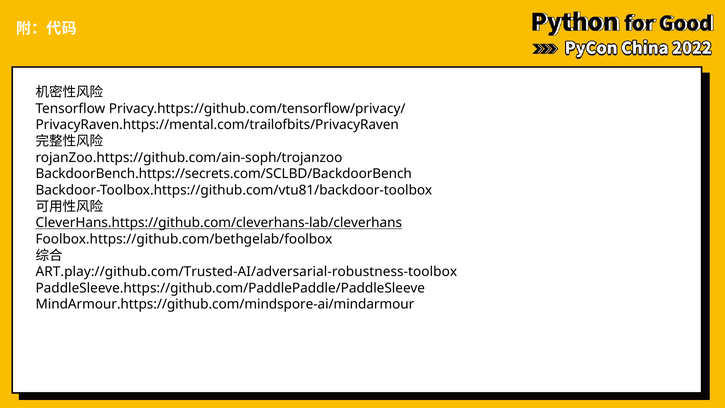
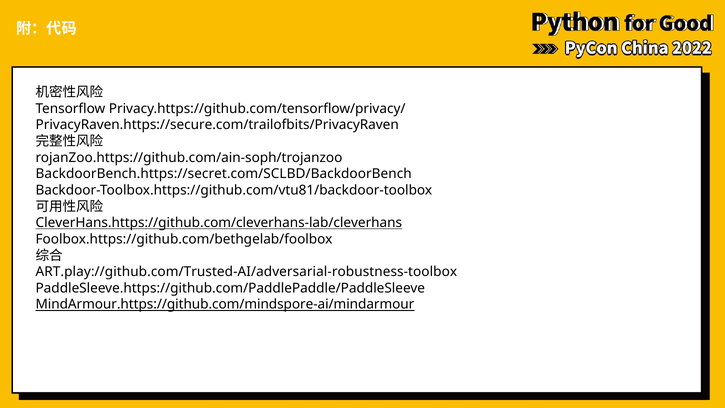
PrivacyRaven.https://mental.com/trailofbits/PrivacyRaven: PrivacyRaven.https://mental.com/trailofbits/PrivacyRaven -> PrivacyRaven.https://secure.com/trailofbits/PrivacyRaven (217, 125)
BackdoorBench.https://secrets.com/SCLBD/BackdoorBench: BackdoorBench.https://secrets.com/SCLBD/BackdoorBench -> BackdoorBench.https://secret.com/SCLBD/BackdoorBench (224, 174)
MindArmour.https://github.com/mindspore-ai/mindarmour underline: none -> present (225, 304)
